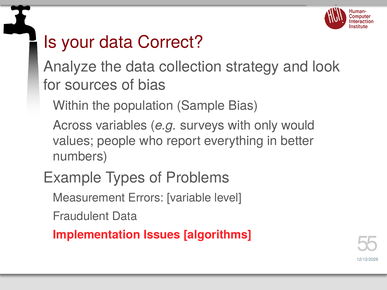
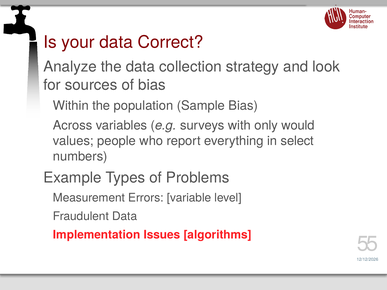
better: better -> select (297, 141)
